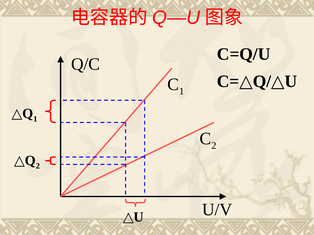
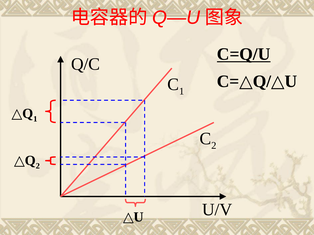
C=Q/U underline: none -> present (244, 54)
